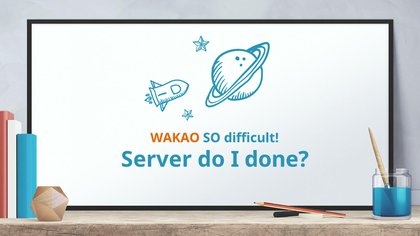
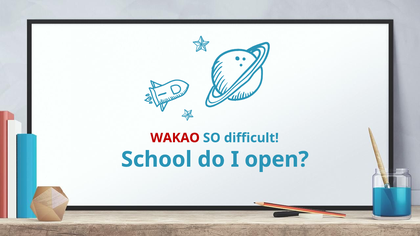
WAKAO colour: orange -> red (175, 138)
Server: Server -> School (156, 160)
done: done -> open (277, 160)
